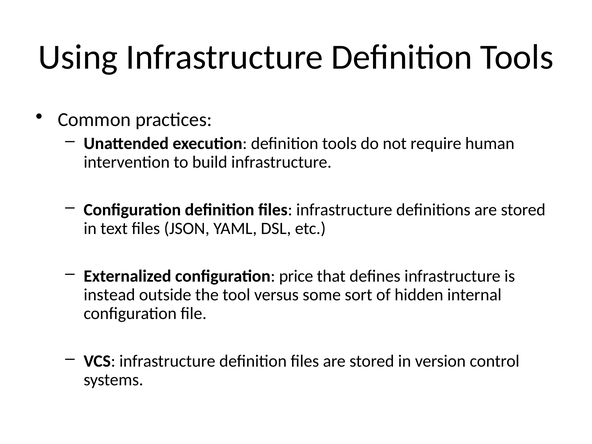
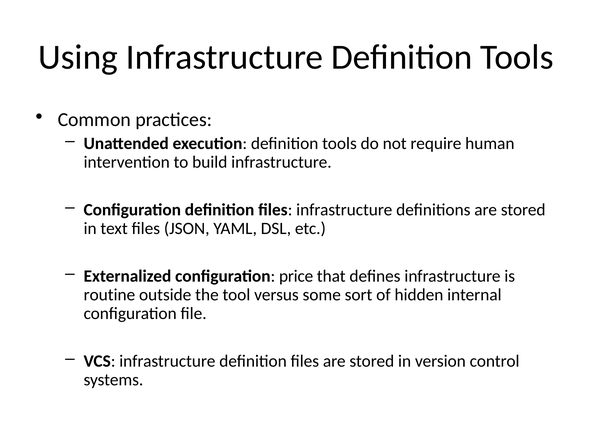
instead: instead -> routine (109, 295)
